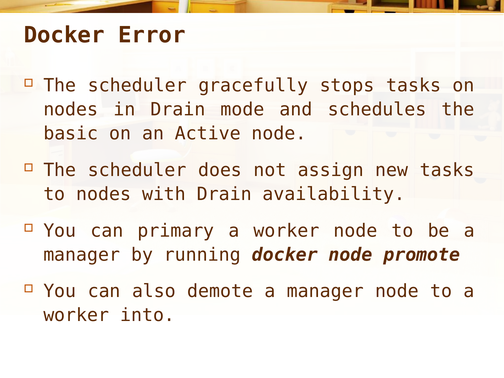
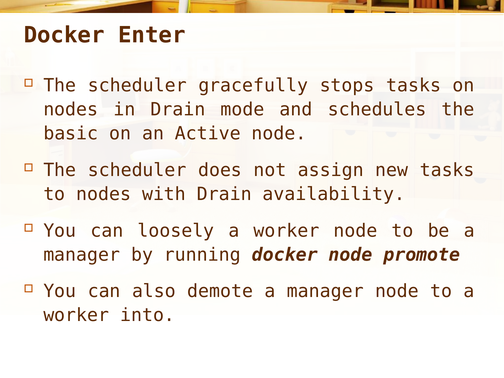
Error: Error -> Enter (152, 35)
primary: primary -> loosely (176, 231)
